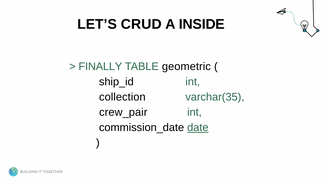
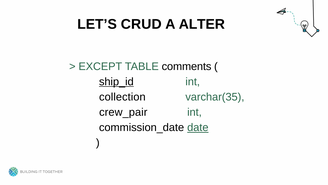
INSIDE: INSIDE -> ALTER (202, 24)
FINALLY: FINALLY -> EXCEPT (100, 66)
geometric: geometric -> comments (187, 66)
ship_id underline: none -> present (116, 82)
